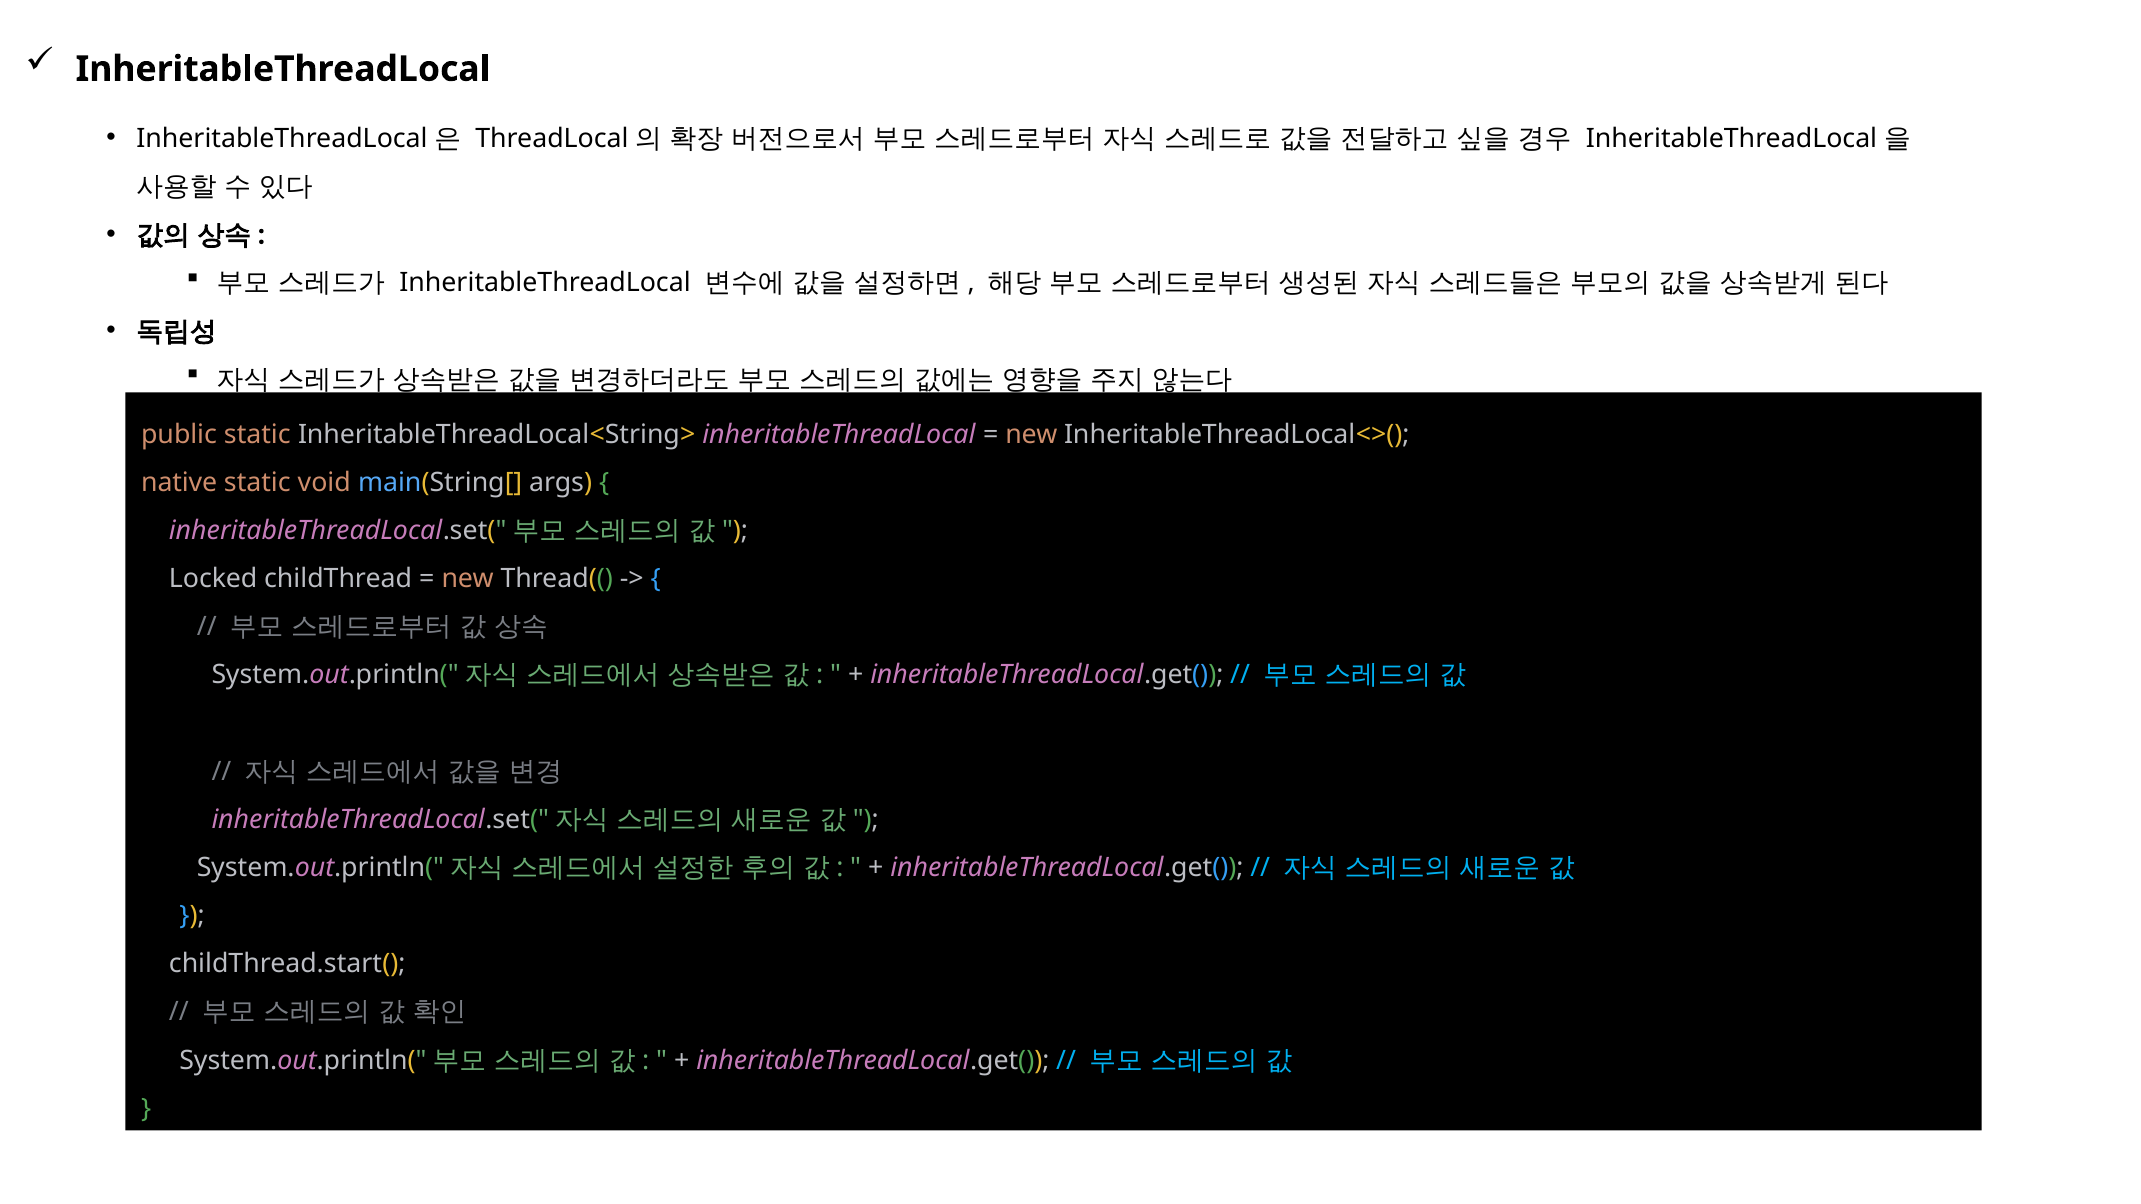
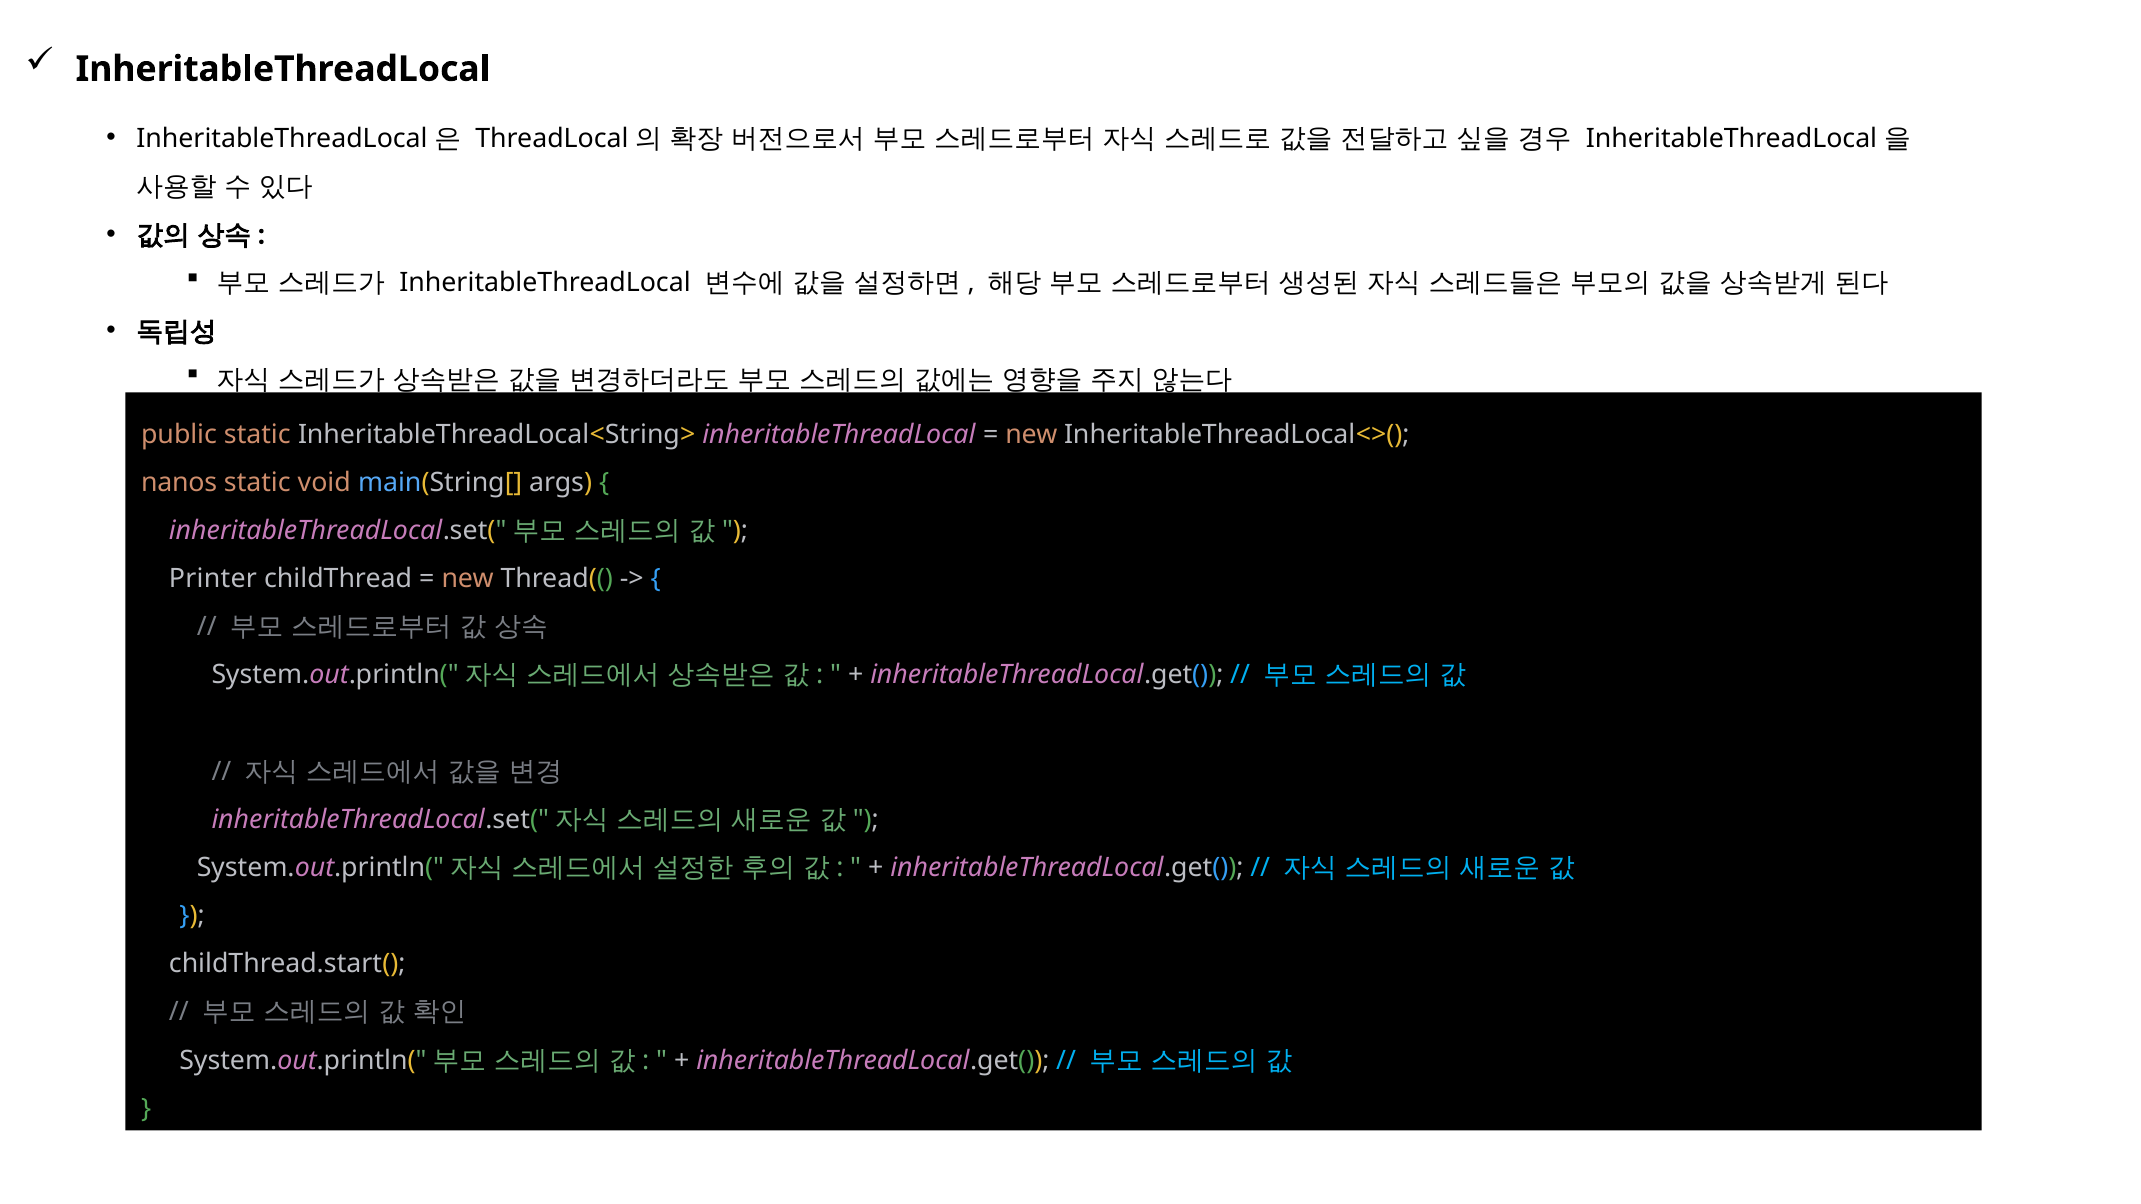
native: native -> nanos (179, 483)
Locked: Locked -> Printer (213, 579)
